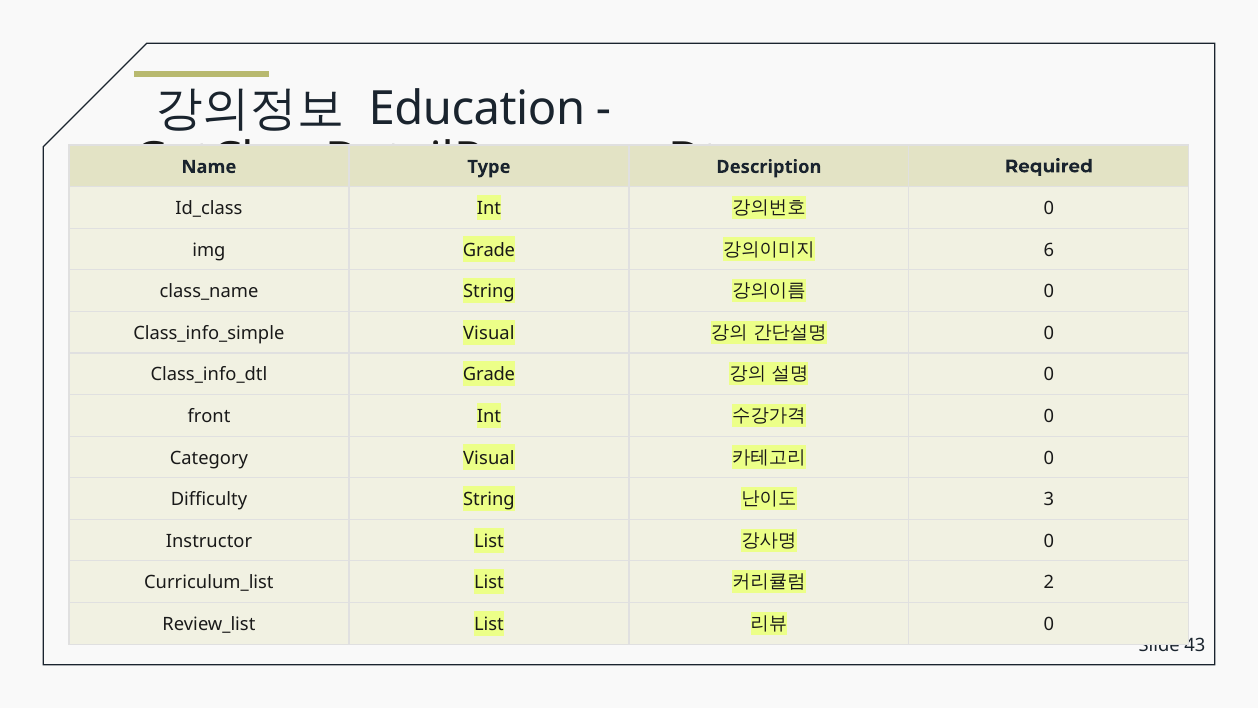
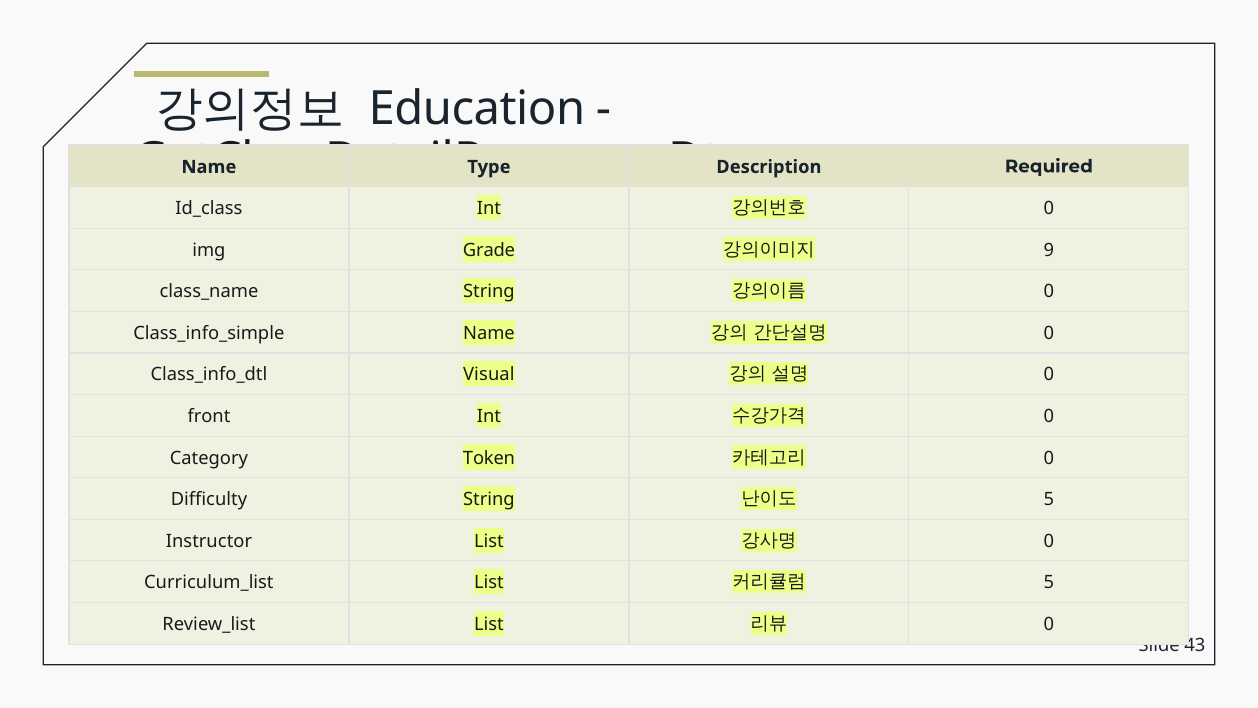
6: 6 -> 9 (1049, 250)
Visual: Visual -> Name (489, 333)
Grade: Grade -> Visual (489, 375)
Category Visual: Visual -> Token (489, 458)
3: 3 -> 5 (1049, 499)
2: 2 -> 5 (1049, 582)
